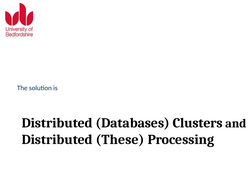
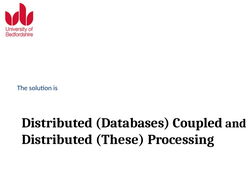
Clusters: Clusters -> Coupled (198, 123)
